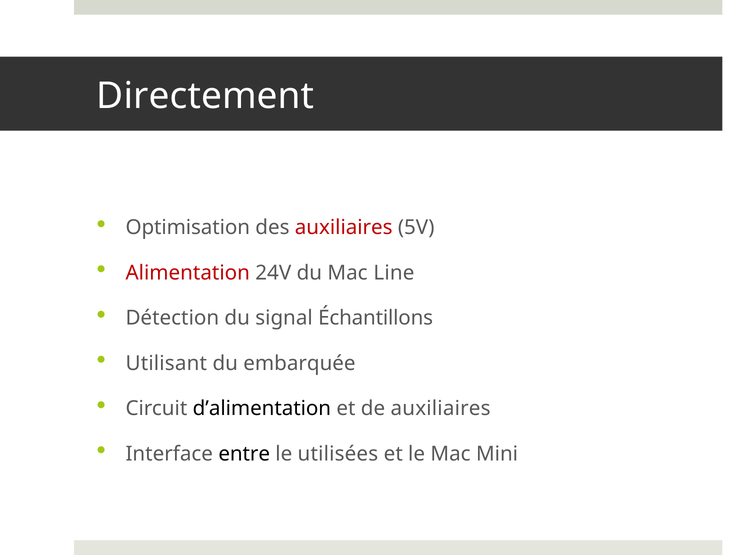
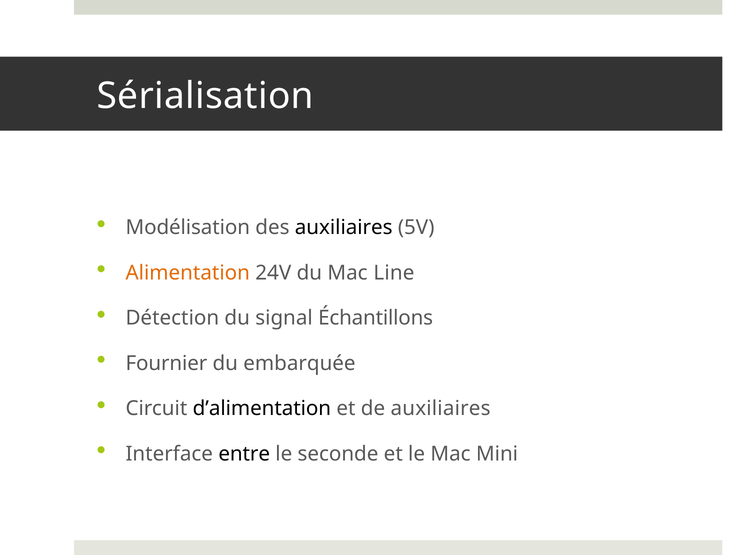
Directement: Directement -> Sérialisation (205, 96)
Optimisation: Optimisation -> Modélisation (188, 228)
auxiliaires colour: red -> black (344, 228)
Alimentation colour: red -> orange (188, 273)
Utilisant: Utilisant -> Fournier (166, 364)
utilisées: utilisées -> seconde (338, 455)
